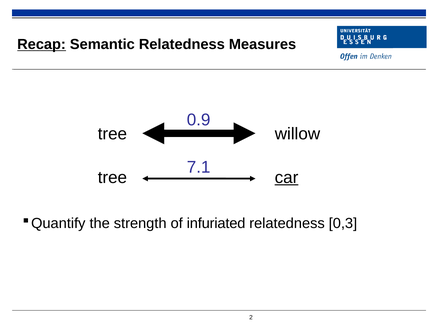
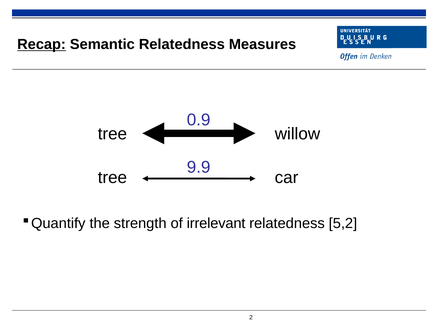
7.1: 7.1 -> 9.9 (199, 168)
car underline: present -> none (287, 178)
infuriated: infuriated -> irrelevant (216, 224)
0,3: 0,3 -> 5,2 (343, 224)
